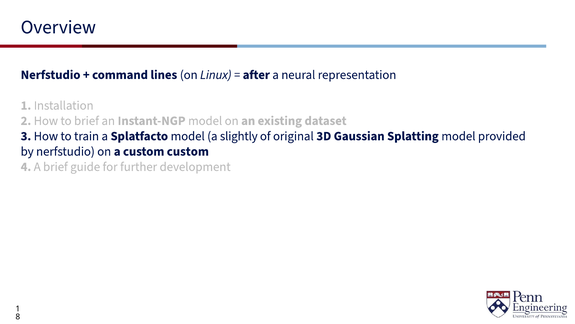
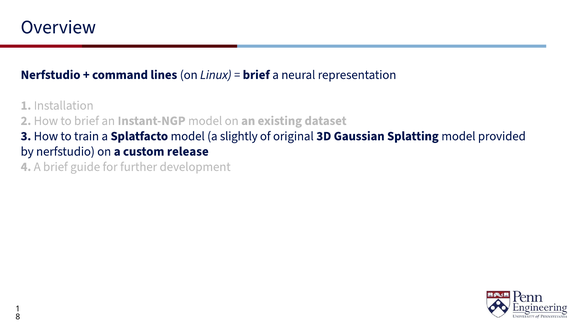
after: after -> brief (256, 75)
custom custom: custom -> release (188, 151)
